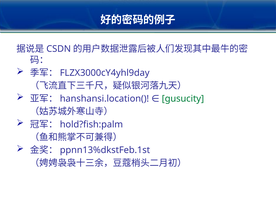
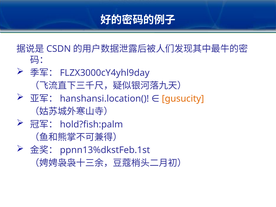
gusucity colour: green -> orange (183, 99)
